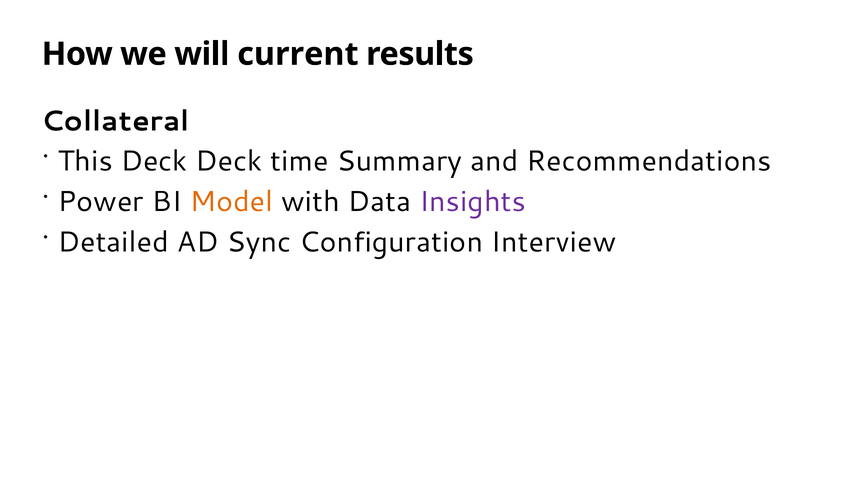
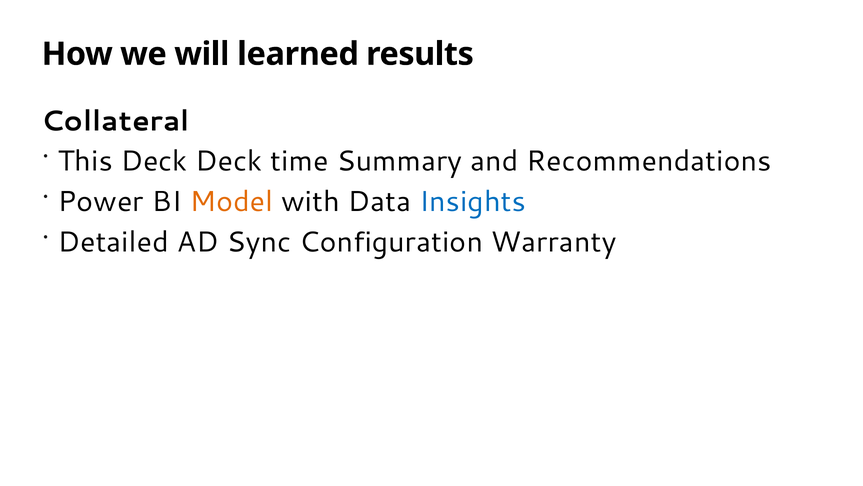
current: current -> learned (298, 54)
Insights colour: purple -> blue (472, 201)
Interview: Interview -> Warranty (554, 242)
